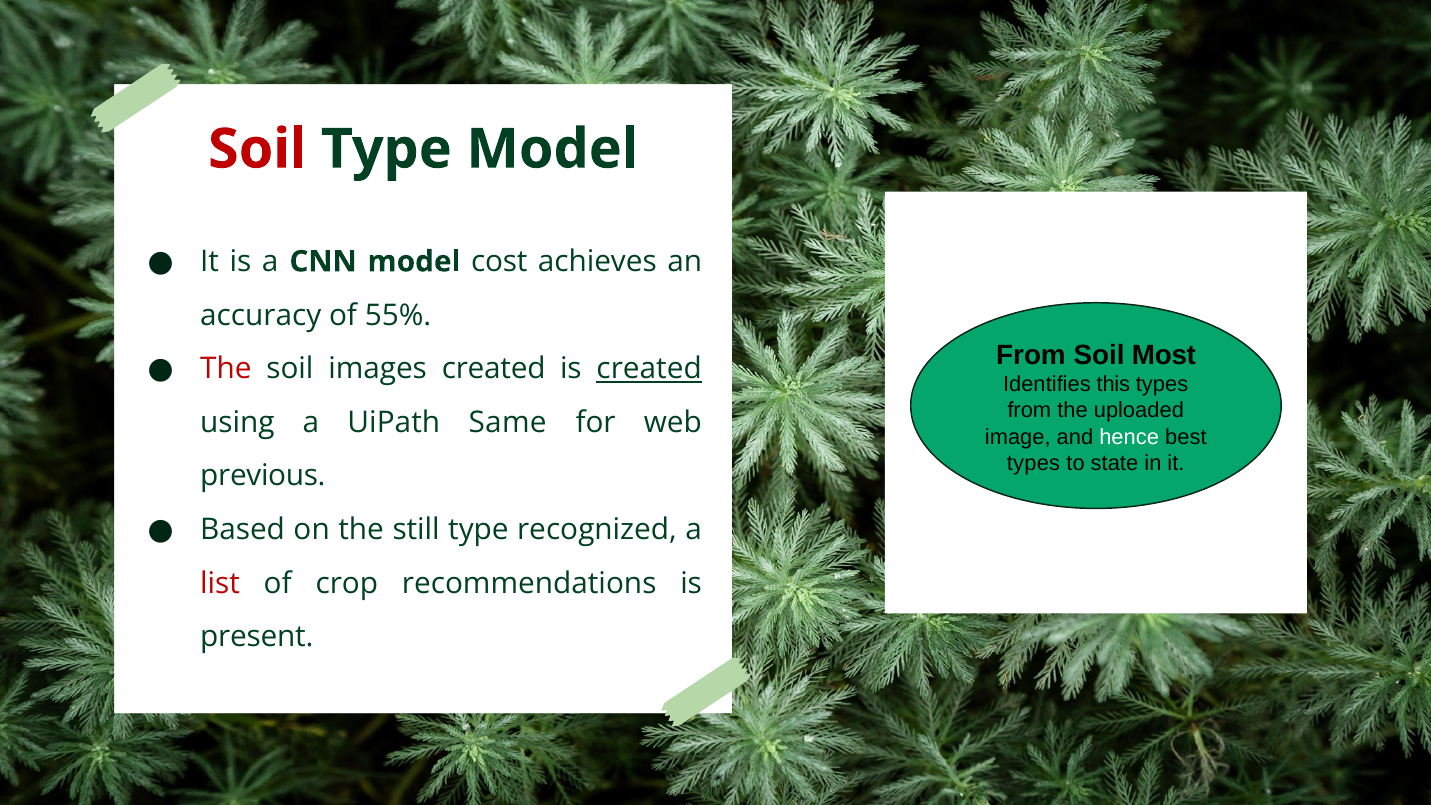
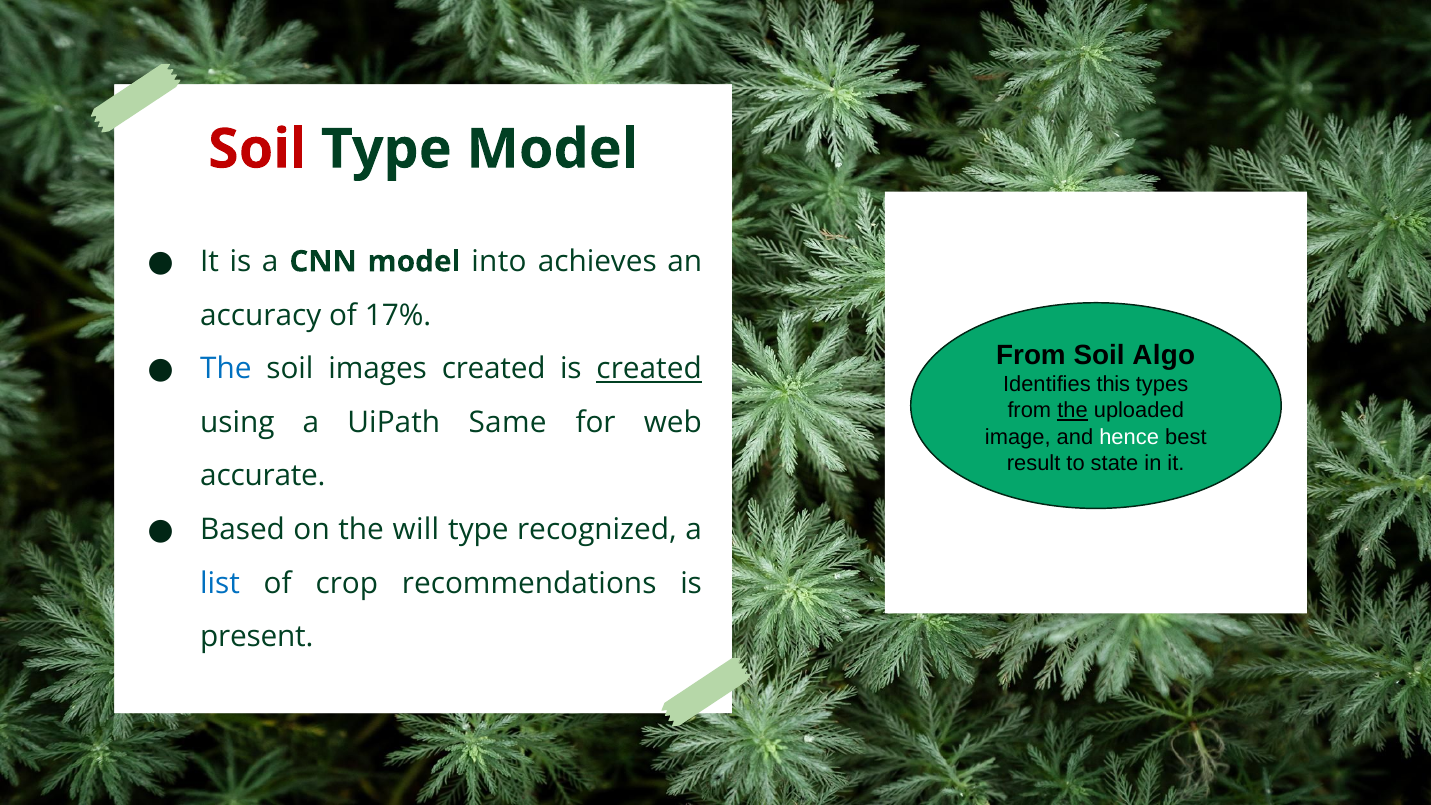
cost: cost -> into (499, 262)
55%: 55% -> 17% (398, 315)
Most: Most -> Algo (1164, 355)
The colour: red -> blue (226, 369)
the underline: none -> present (1073, 411)
types: types -> result (1034, 463)
previous: previous -> accurate (263, 476)
still: still -> will (416, 530)
list colour: red -> blue (220, 583)
